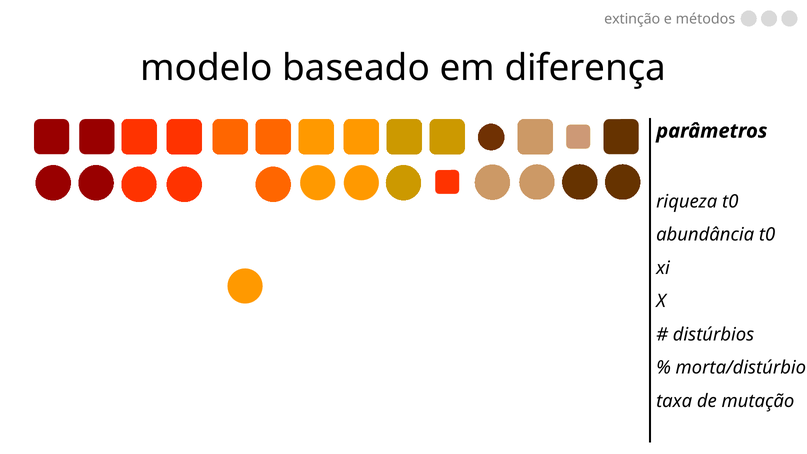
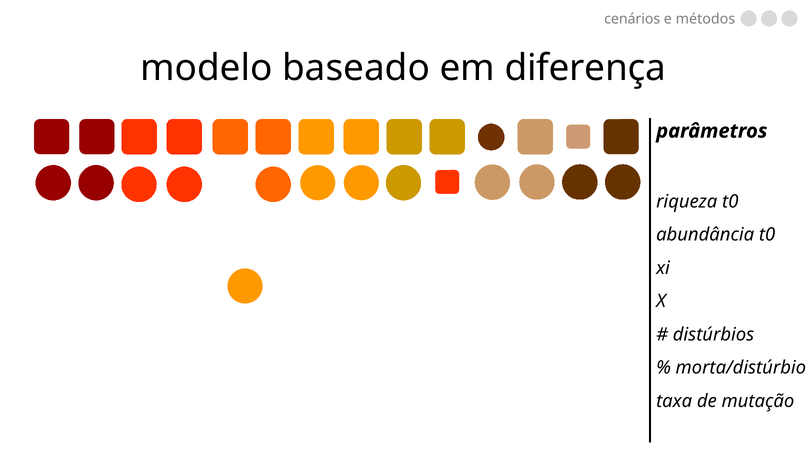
extinção: extinção -> cenários (632, 19)
